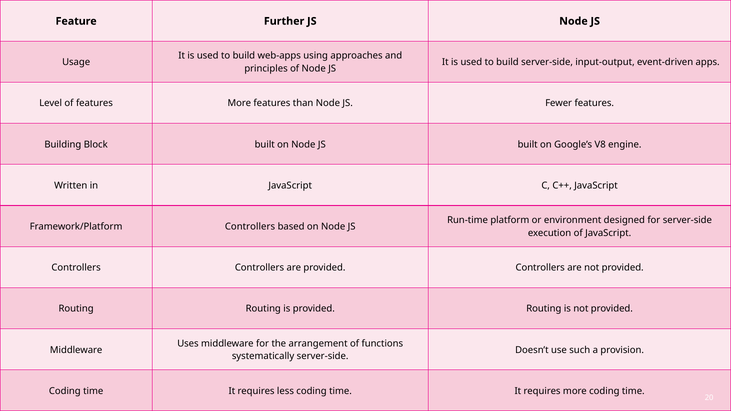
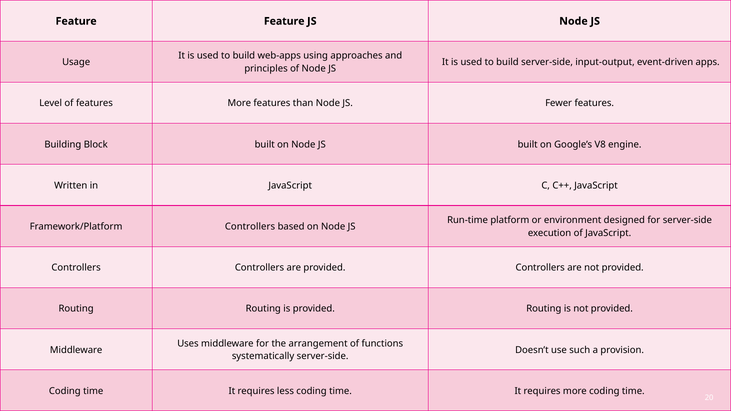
Feature Further: Further -> Feature (284, 21)
